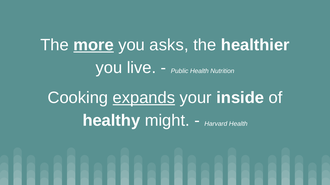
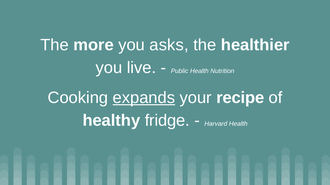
more underline: present -> none (94, 45)
inside: inside -> recipe (240, 98)
might: might -> fridge (167, 121)
